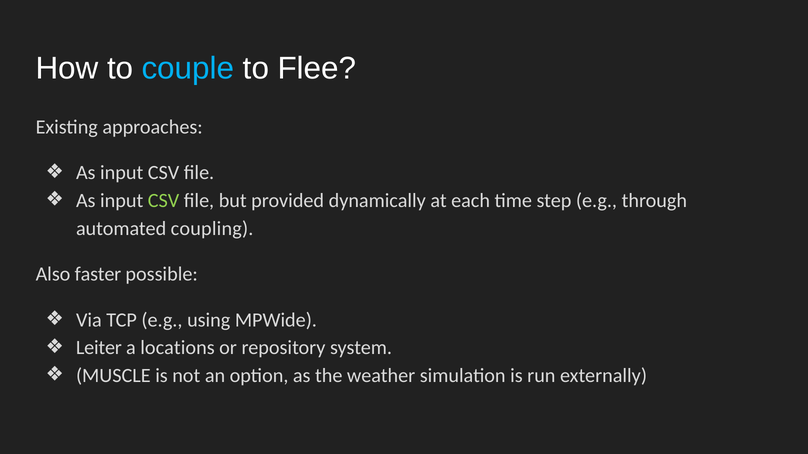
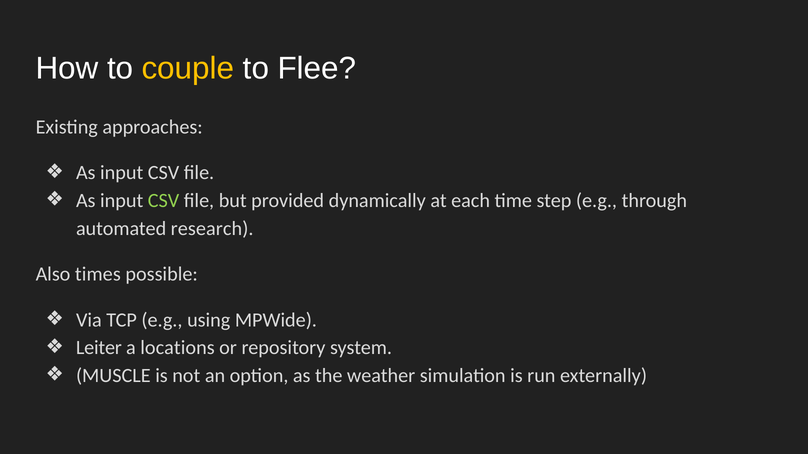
couple colour: light blue -> yellow (188, 68)
coupling: coupling -> research (212, 229)
faster: faster -> times (98, 274)
